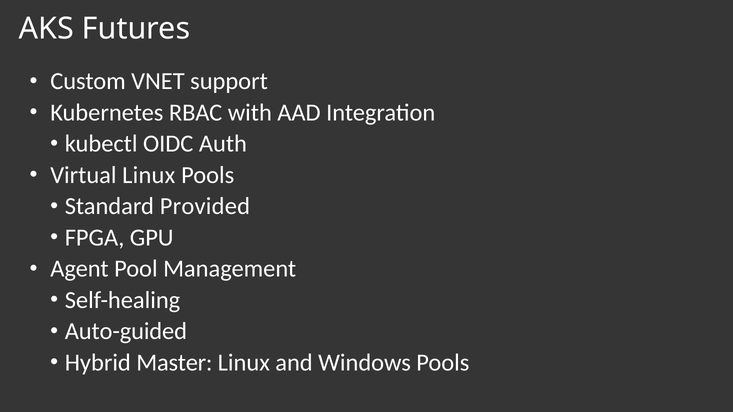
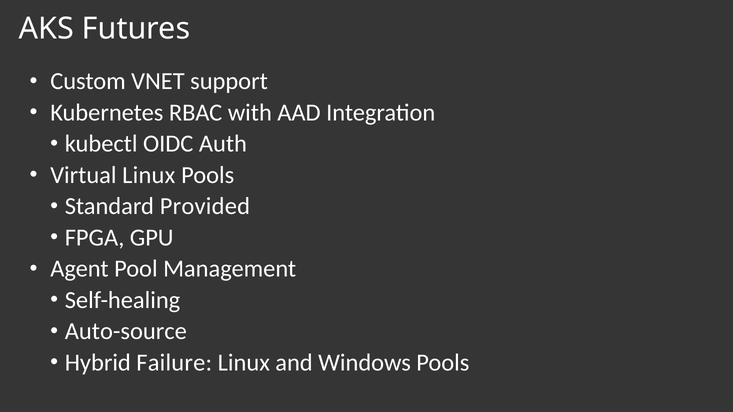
Auto-guided: Auto-guided -> Auto-source (126, 332)
Master: Master -> Failure (174, 363)
